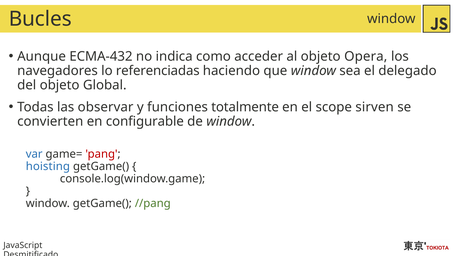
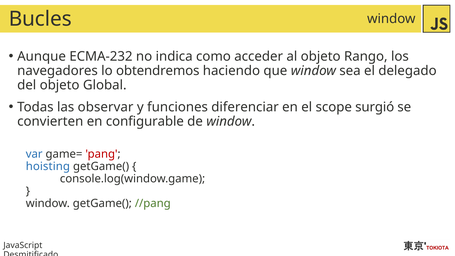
ECMA-432: ECMA-432 -> ECMA-232 (101, 56)
Opera: Opera -> Rango (366, 56)
referenciadas: referenciadas -> obtendremos (158, 71)
totalmente: totalmente -> diferenciar (245, 107)
sirven: sirven -> surgió (375, 107)
